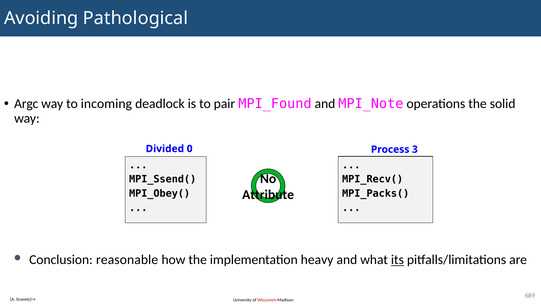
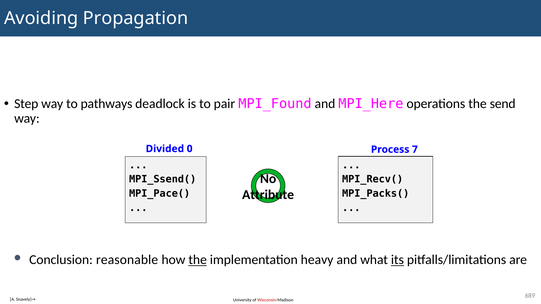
Pathological: Pathological -> Propagation (136, 18)
Argc: Argc -> Step (26, 104)
incoming: incoming -> pathways (107, 104)
MPI_Note: MPI_Note -> MPI_Here (371, 104)
solid: solid -> send (503, 104)
3: 3 -> 7 (415, 150)
MPI_Obey(: MPI_Obey( -> MPI_Pace( (160, 194)
the underline: none -> present (198, 260)
